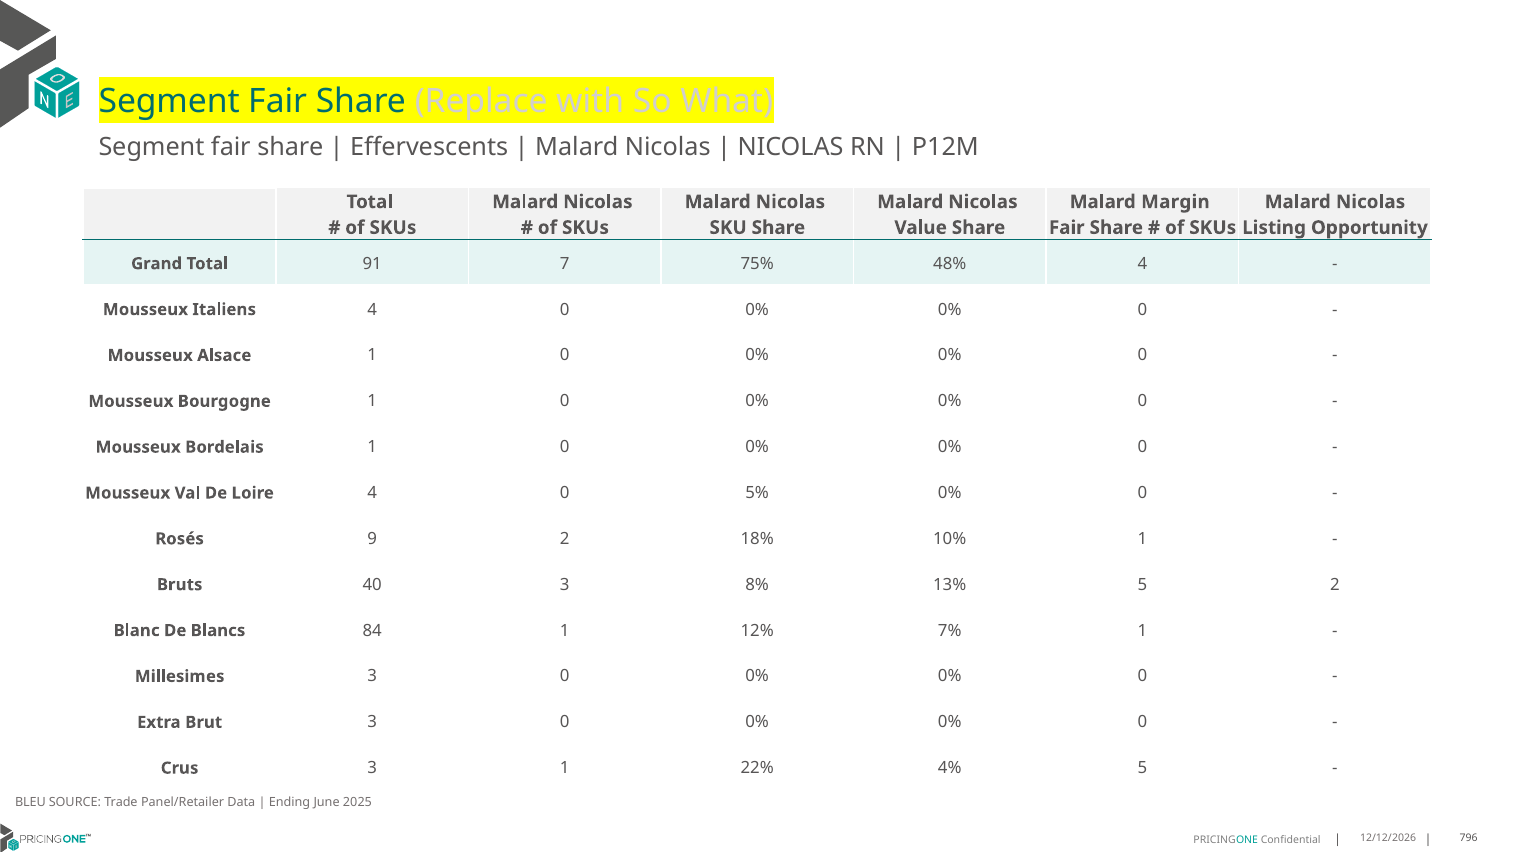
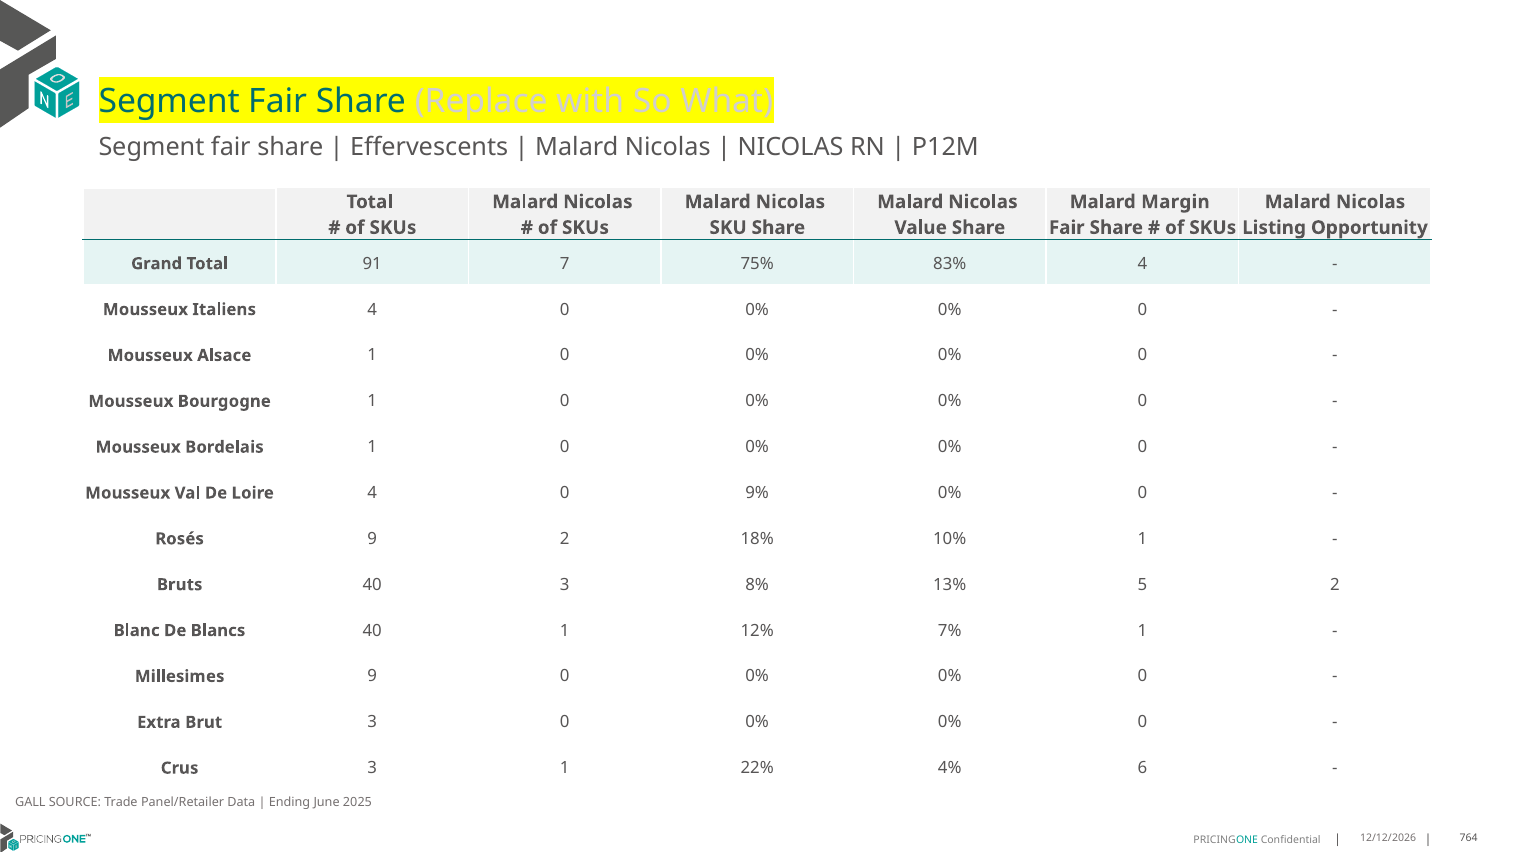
48%: 48% -> 83% (950, 264)
5%: 5% -> 9% (757, 493)
Blancs 84: 84 -> 40 (372, 631)
Millesimes 3: 3 -> 9 (372, 677)
4% 5: 5 -> 6 (1142, 768)
BLEU: BLEU -> GALL (30, 803)
796: 796 -> 764 (1469, 838)
